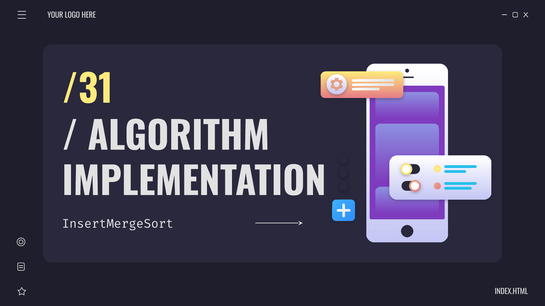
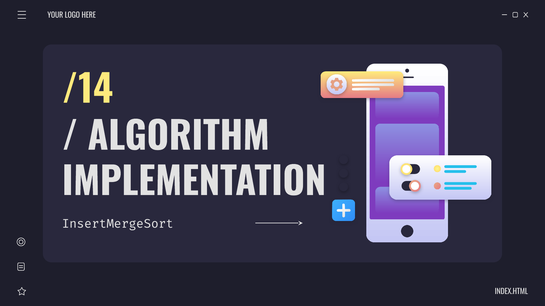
/31: /31 -> /14 (87, 90)
